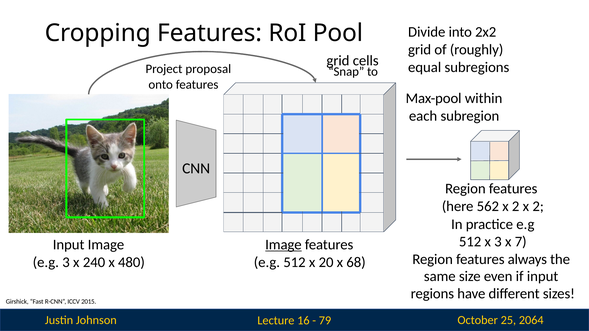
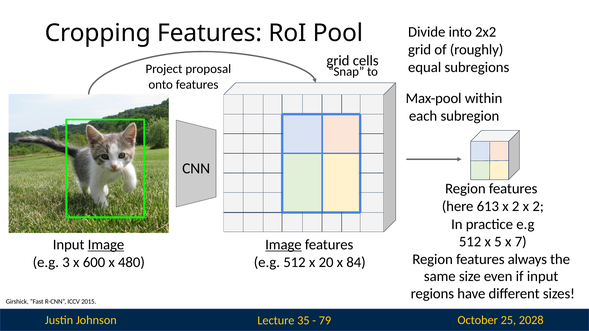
562: 562 -> 613 (488, 207)
x 3: 3 -> 5 (498, 242)
Image underline: none -> present (106, 245)
240: 240 -> 600 (94, 263)
68: 68 -> 84 (356, 263)
16: 16 -> 35 (303, 321)
2064: 2064 -> 2028 (531, 320)
